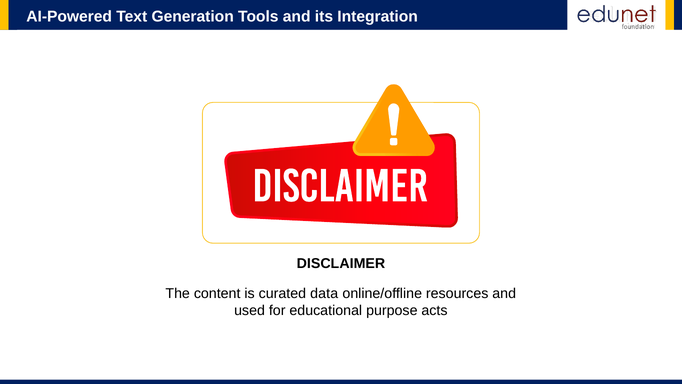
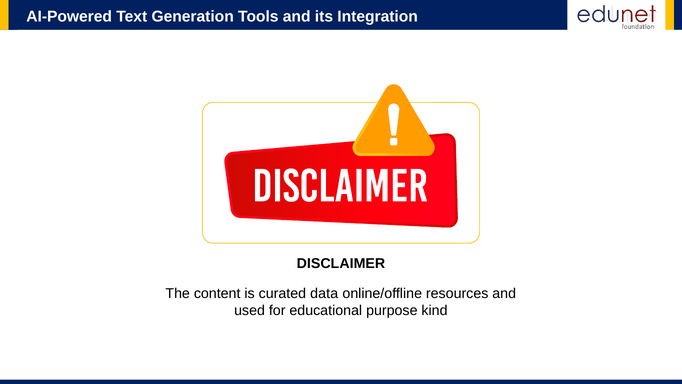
acts: acts -> kind (435, 310)
